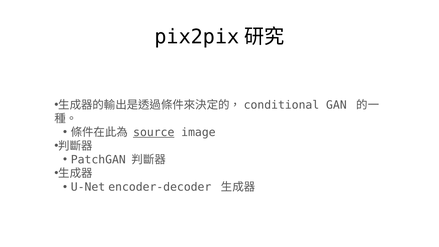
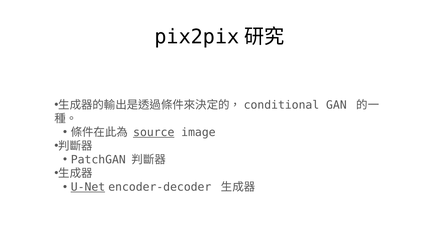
U-Net underline: none -> present (88, 187)
